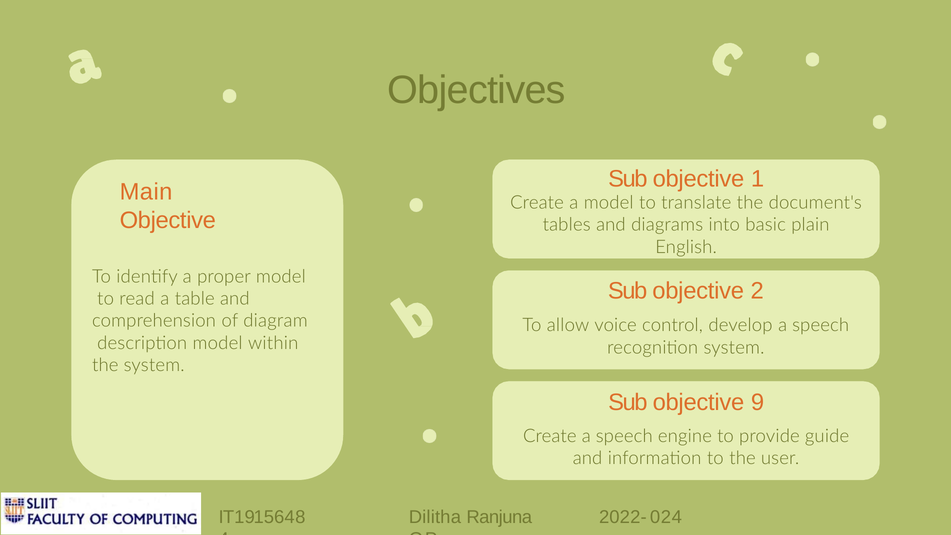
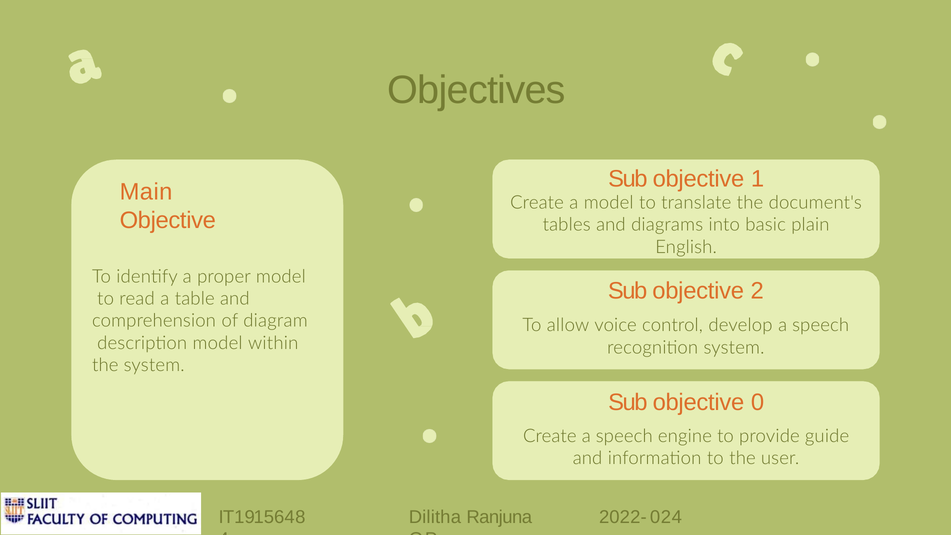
9: 9 -> 0 (757, 403)
